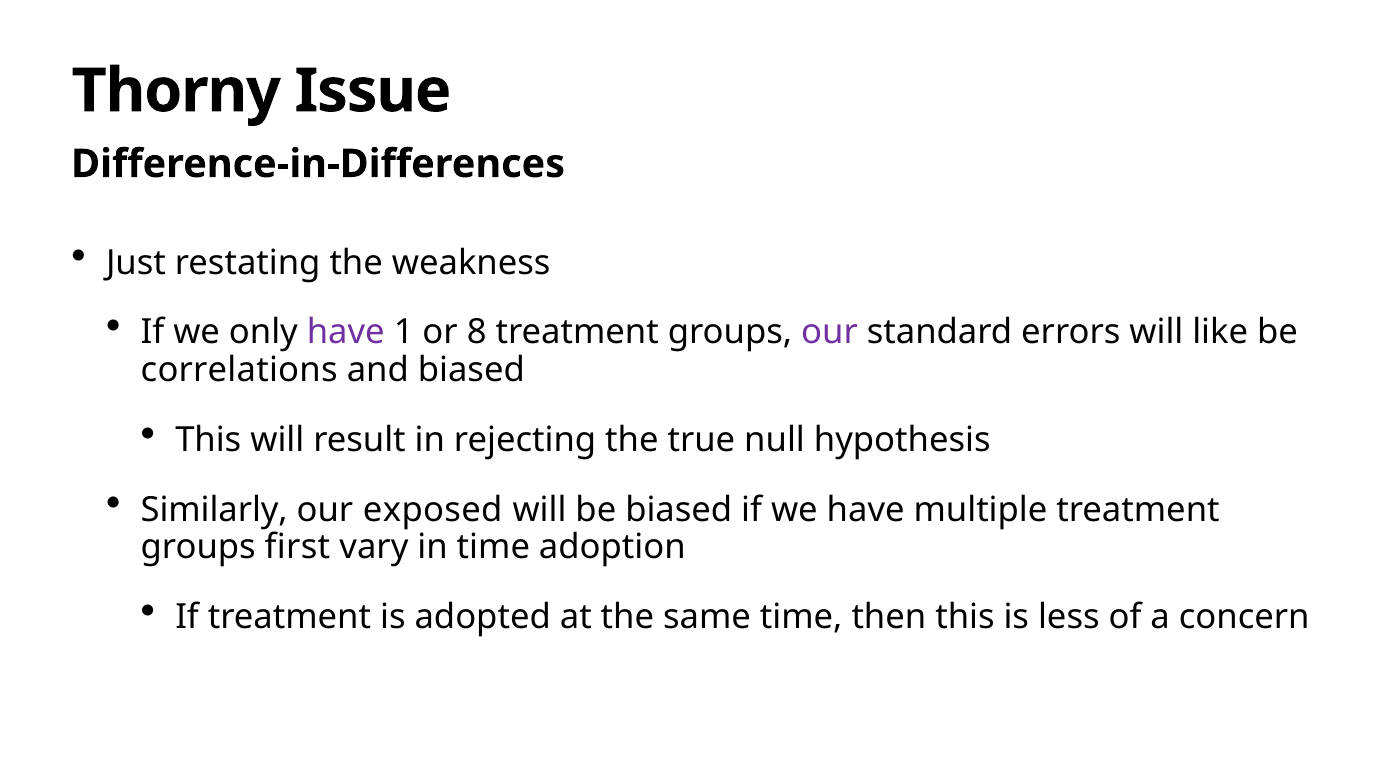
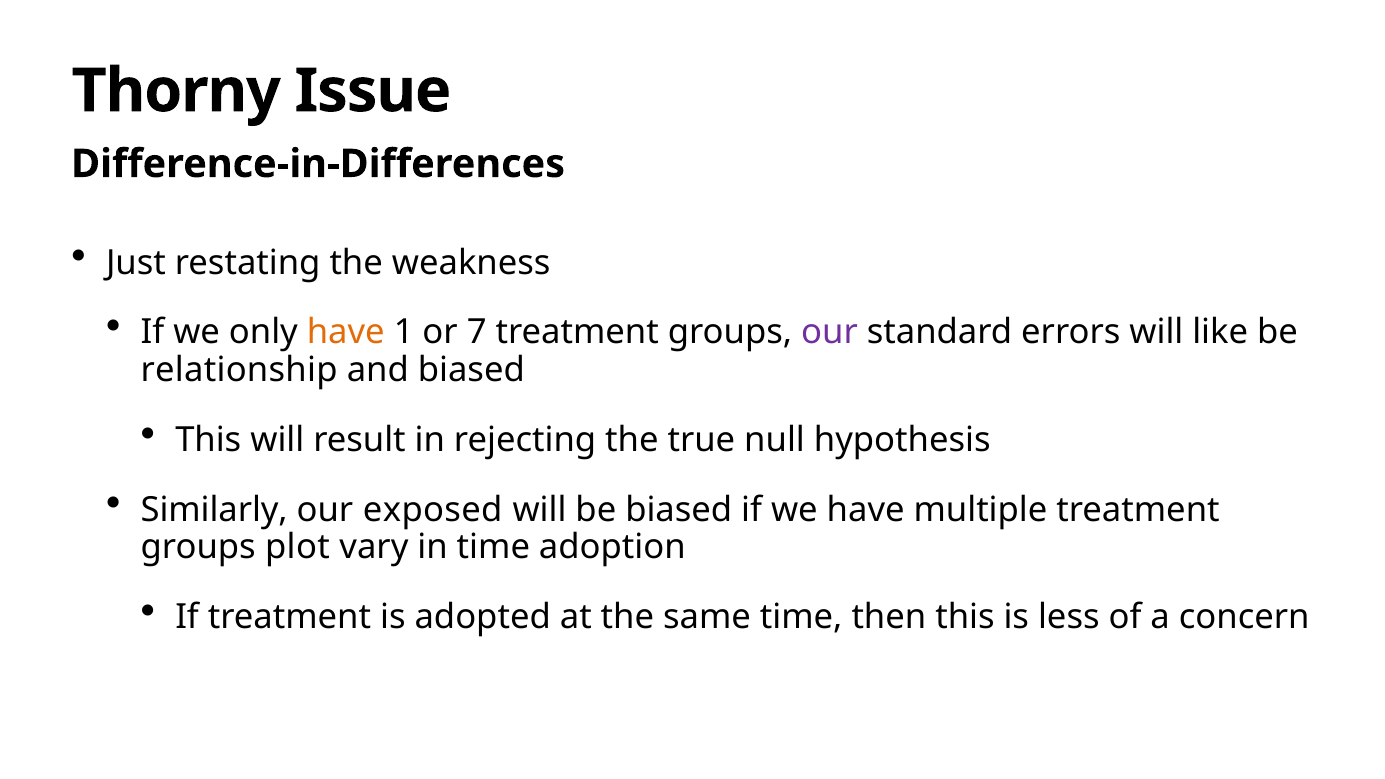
have colour: purple -> orange (346, 333)
8: 8 -> 7 (477, 333)
correlations: correlations -> relationship (239, 370)
first: first -> plot (297, 547)
